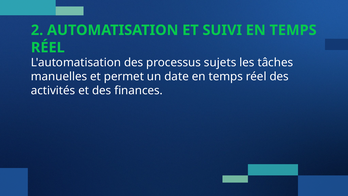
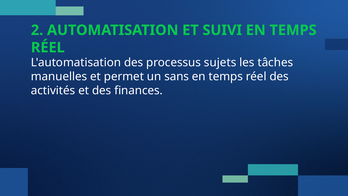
date: date -> sans (177, 76)
